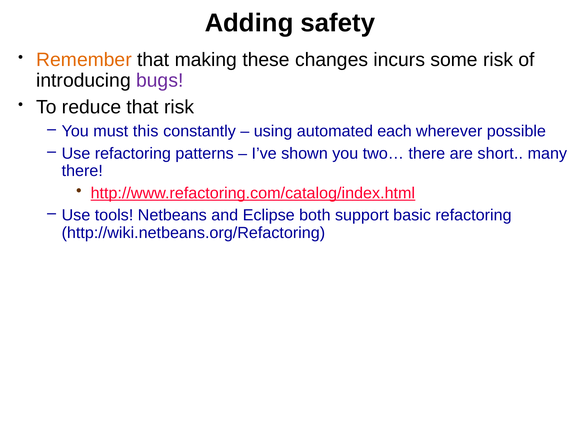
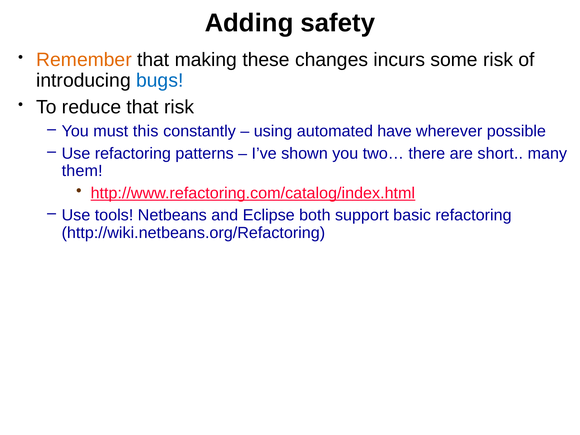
bugs colour: purple -> blue (160, 81)
each: each -> have (395, 131)
there: there -> them (82, 171)
